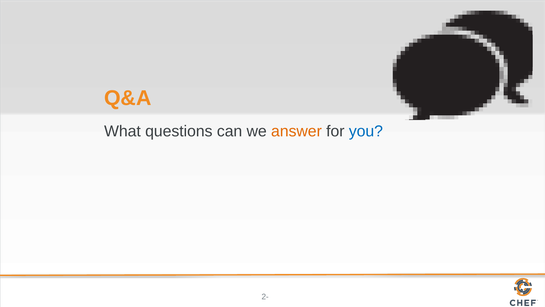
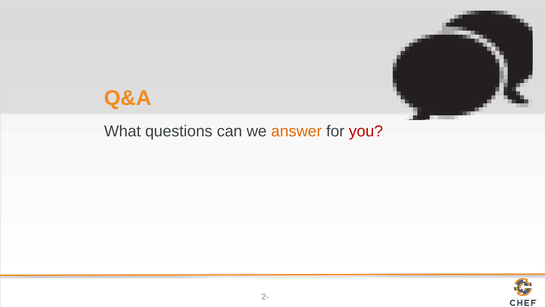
you colour: blue -> red (366, 131)
